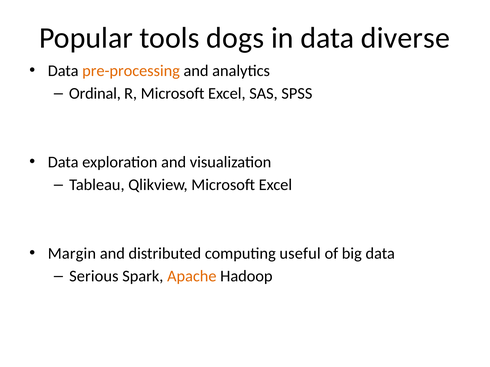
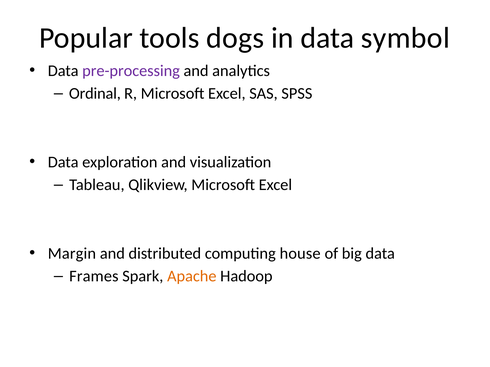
diverse: diverse -> symbol (405, 38)
pre-processing colour: orange -> purple (131, 71)
useful: useful -> house (300, 254)
Serious: Serious -> Frames (94, 277)
